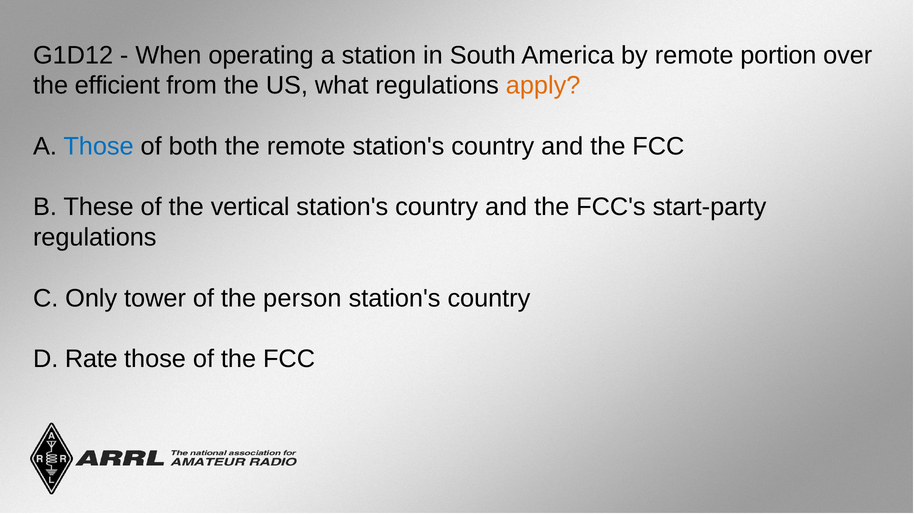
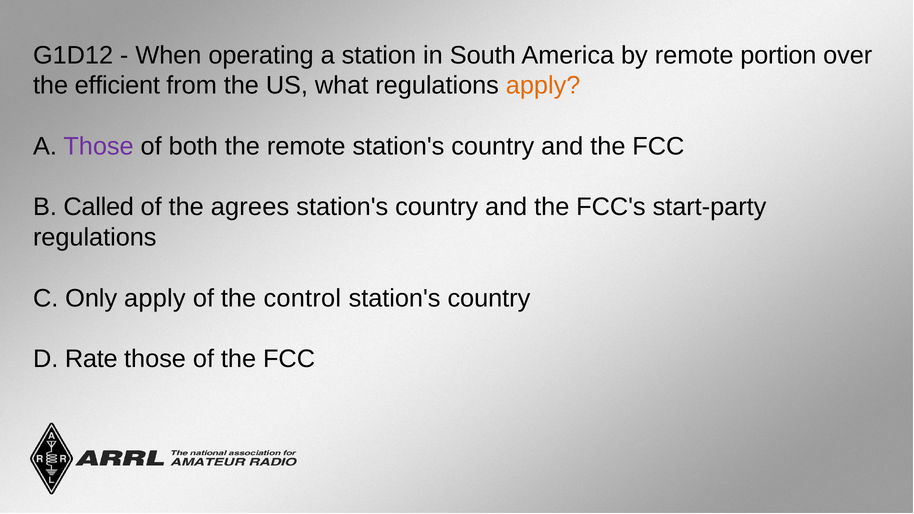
Those colour: blue -> purple (99, 146)
These: These -> Called (99, 207)
vertical: vertical -> agrees (250, 207)
Only tower: tower -> apply (155, 298)
person: person -> control (302, 298)
